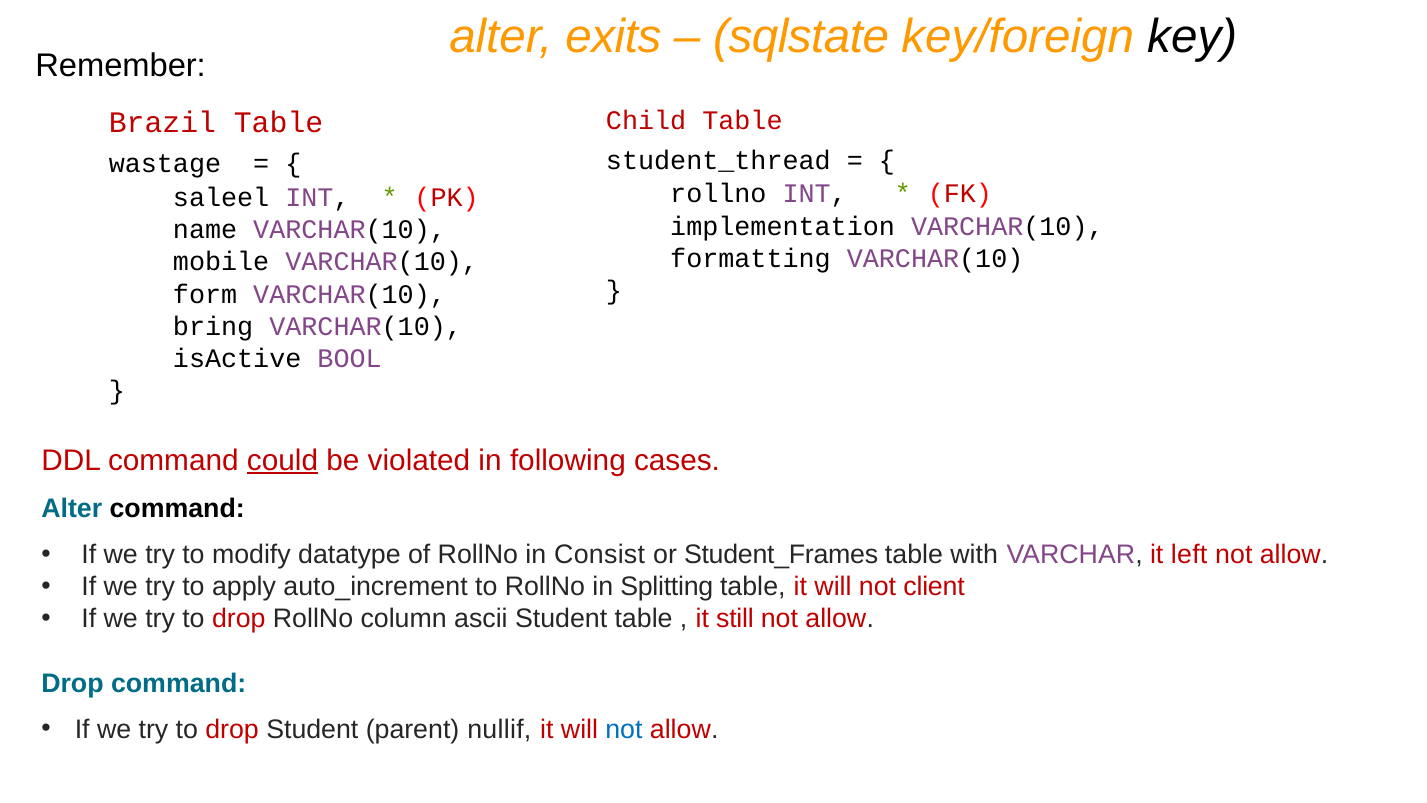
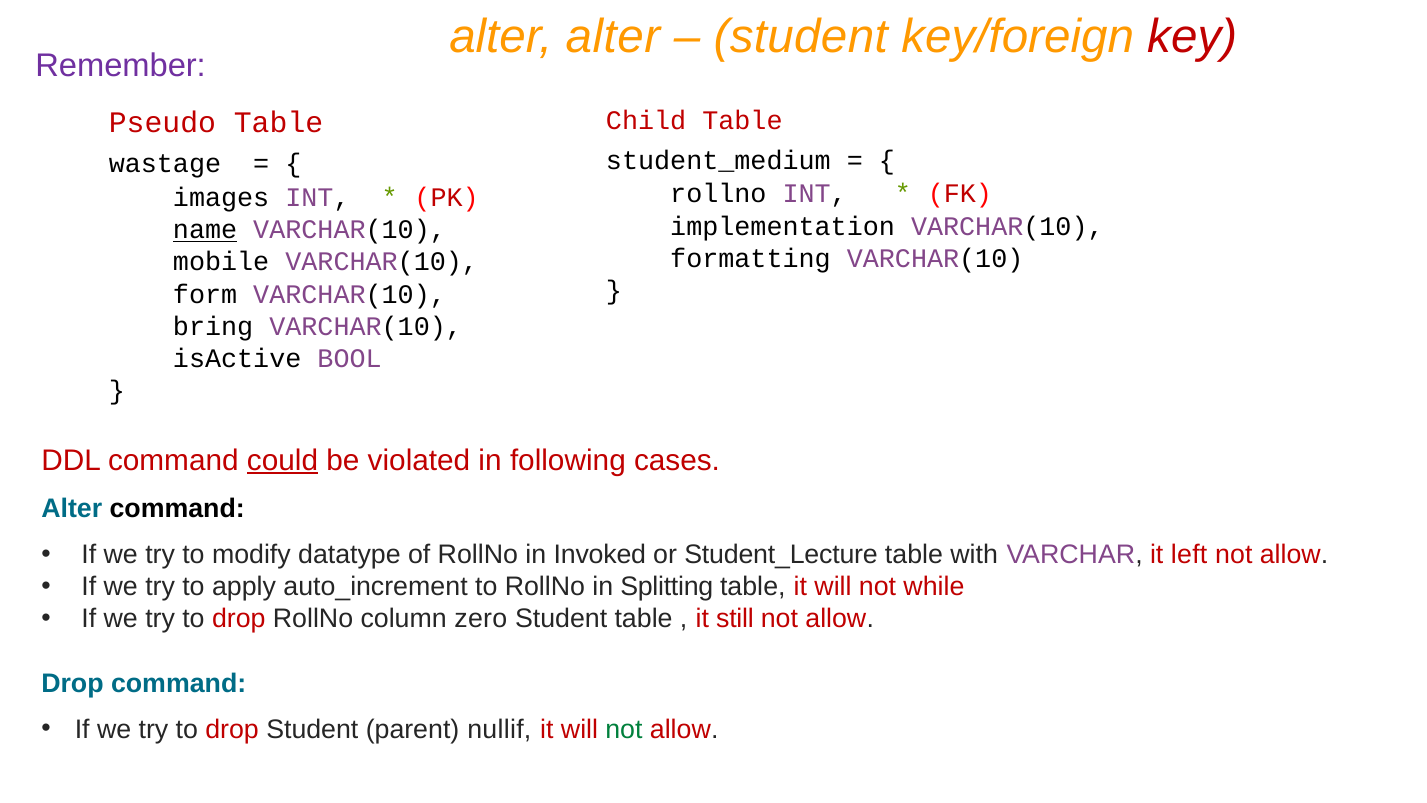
alter exits: exits -> alter (613, 37)
sqlstate: sqlstate -> student (801, 37)
key colour: black -> red (1192, 37)
Remember colour: black -> purple (121, 66)
Brazil: Brazil -> Pseudo (162, 123)
student_thread: student_thread -> student_medium (718, 160)
saleel: saleel -> images (221, 197)
name underline: none -> present (205, 230)
Consist: Consist -> Invoked (600, 555)
Student_Frames: Student_Frames -> Student_Lecture (781, 555)
client: client -> while (934, 587)
ascii: ascii -> zero (481, 619)
not colour: blue -> green (624, 729)
